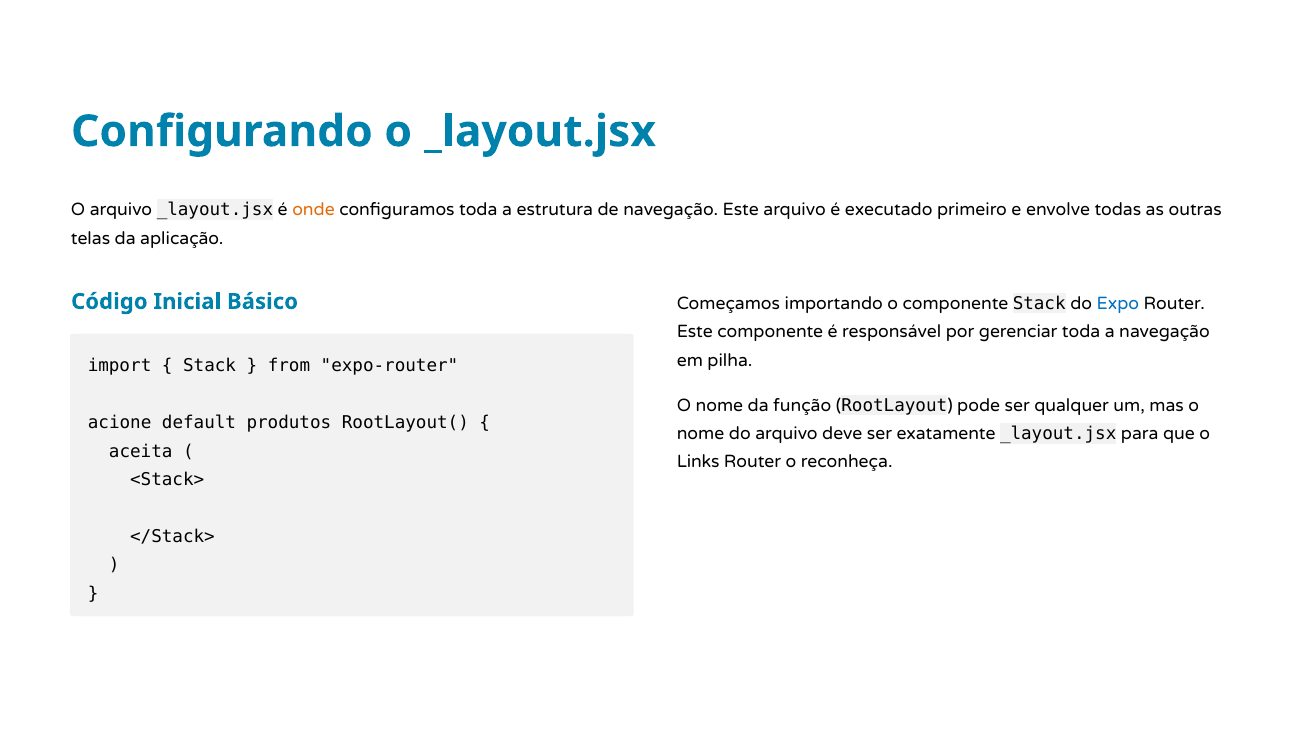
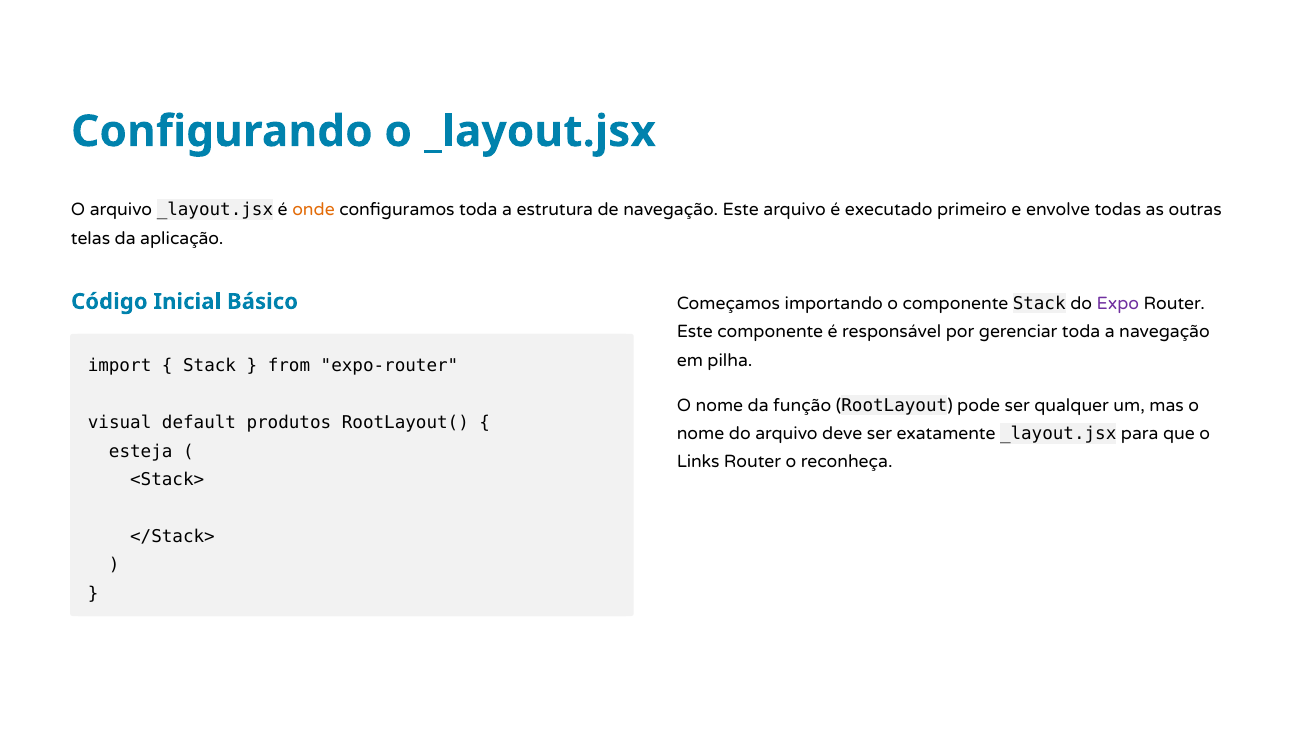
Expo colour: blue -> purple (1118, 304)
acione: acione -> visual (120, 423)
aceita: aceita -> esteja (141, 452)
